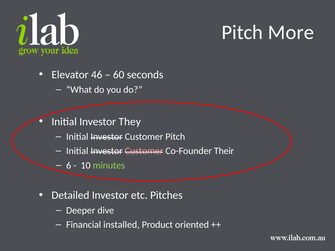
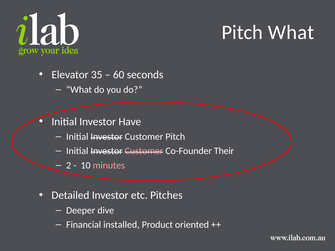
Pitch More: More -> What (291, 32)
46: 46 -> 35 (97, 75)
They: They -> Have (130, 122)
6: 6 -> 2 (69, 166)
minutes colour: light green -> pink (109, 166)
